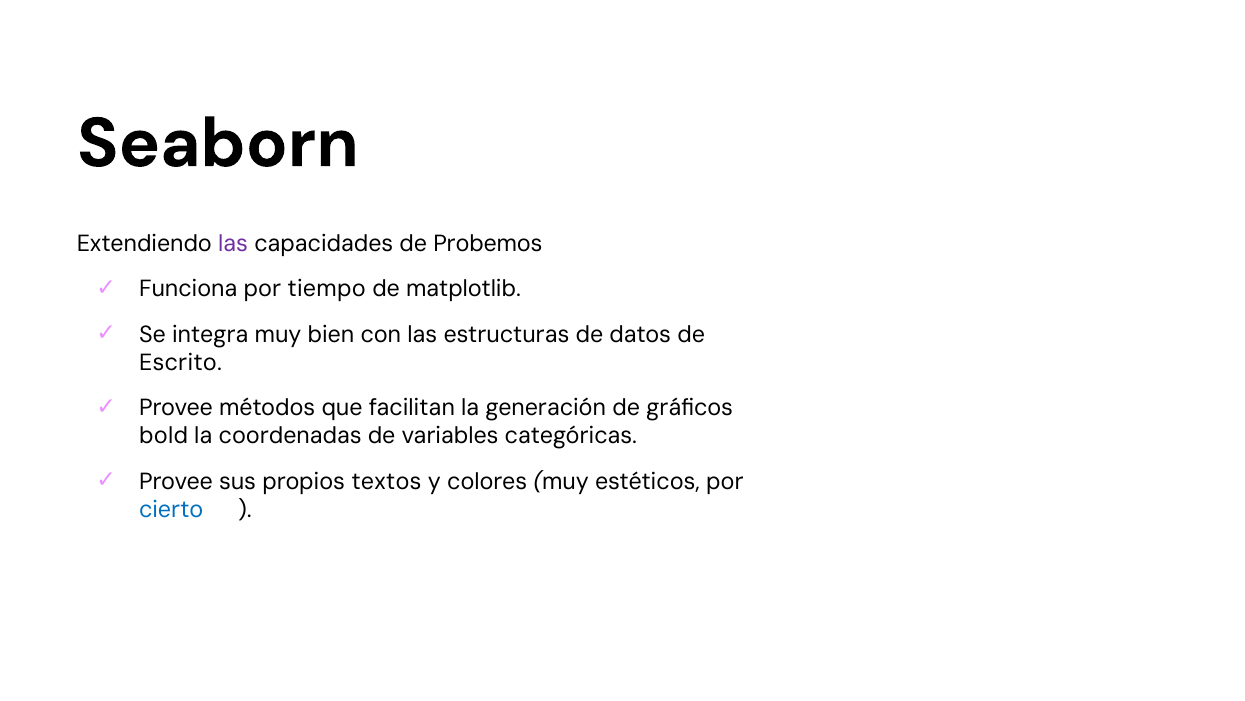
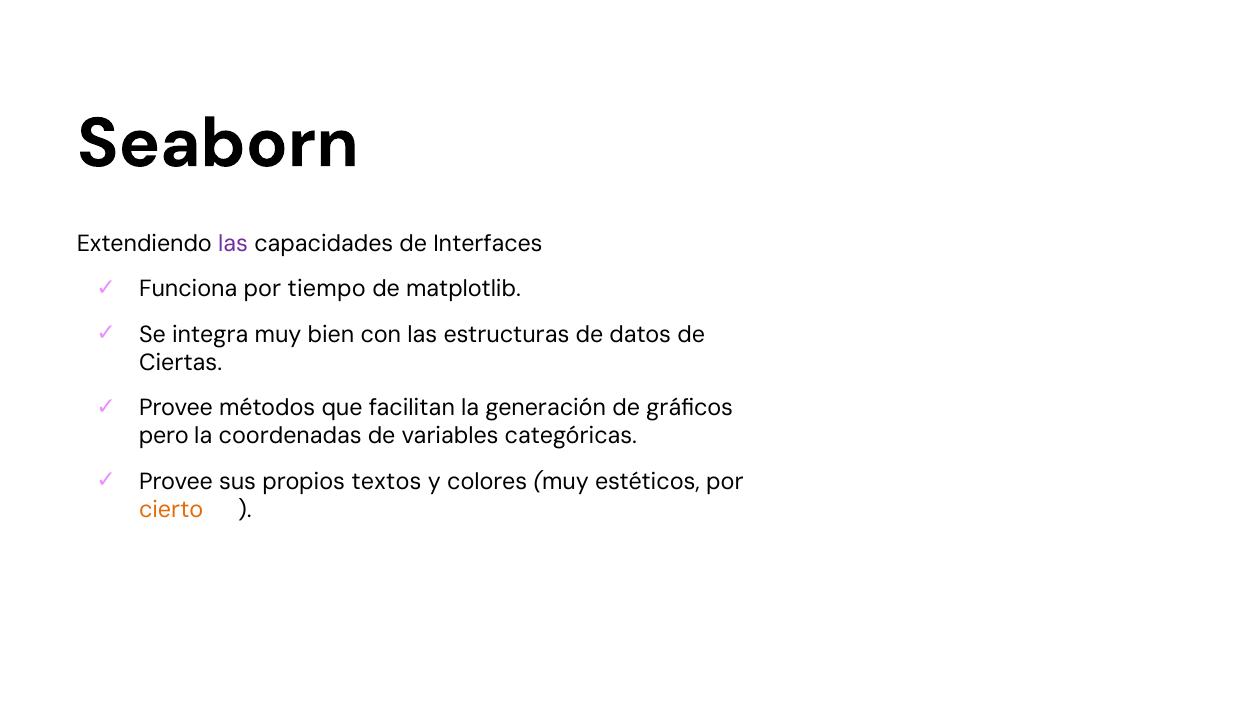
Probemos: Probemos -> Interfaces (488, 244)
Escrito: Escrito -> Ciertas (181, 362)
bold: bold -> pero (164, 436)
cierto colour: blue -> orange (171, 509)
